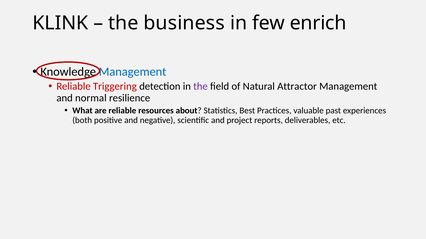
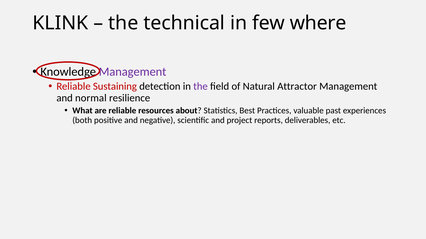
business: business -> technical (184, 23)
enrich: enrich -> where (318, 23)
Management colour: blue -> purple (133, 72)
Triggering: Triggering -> Sustaining (115, 87)
